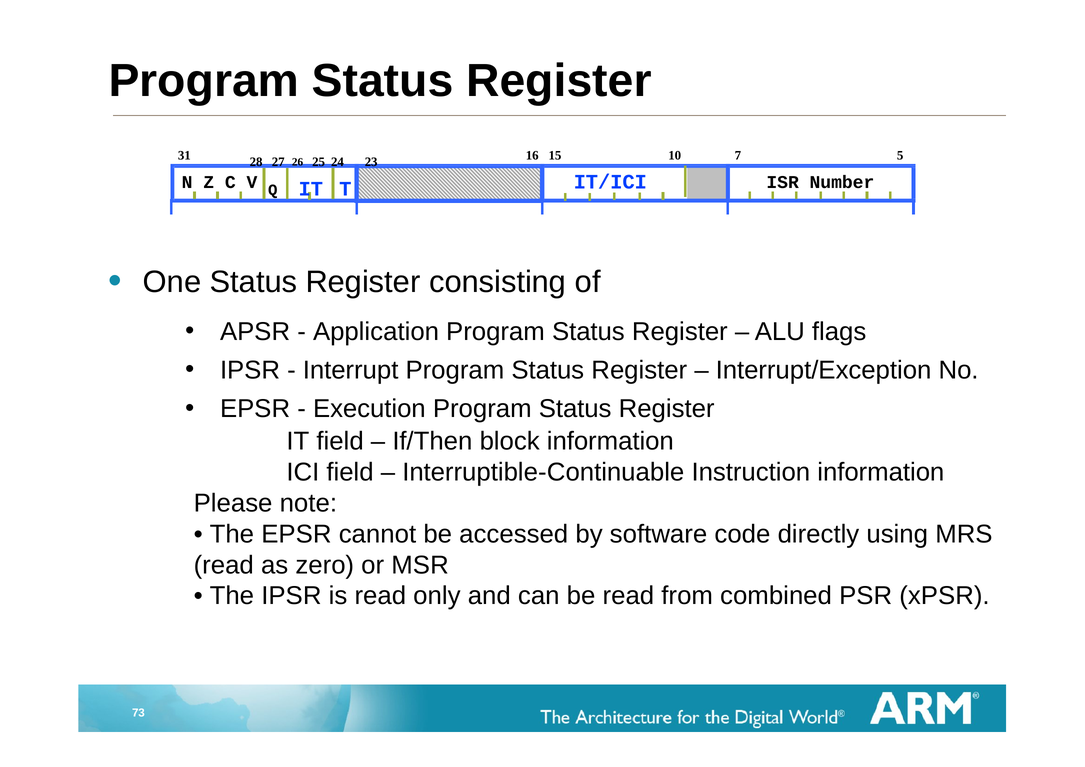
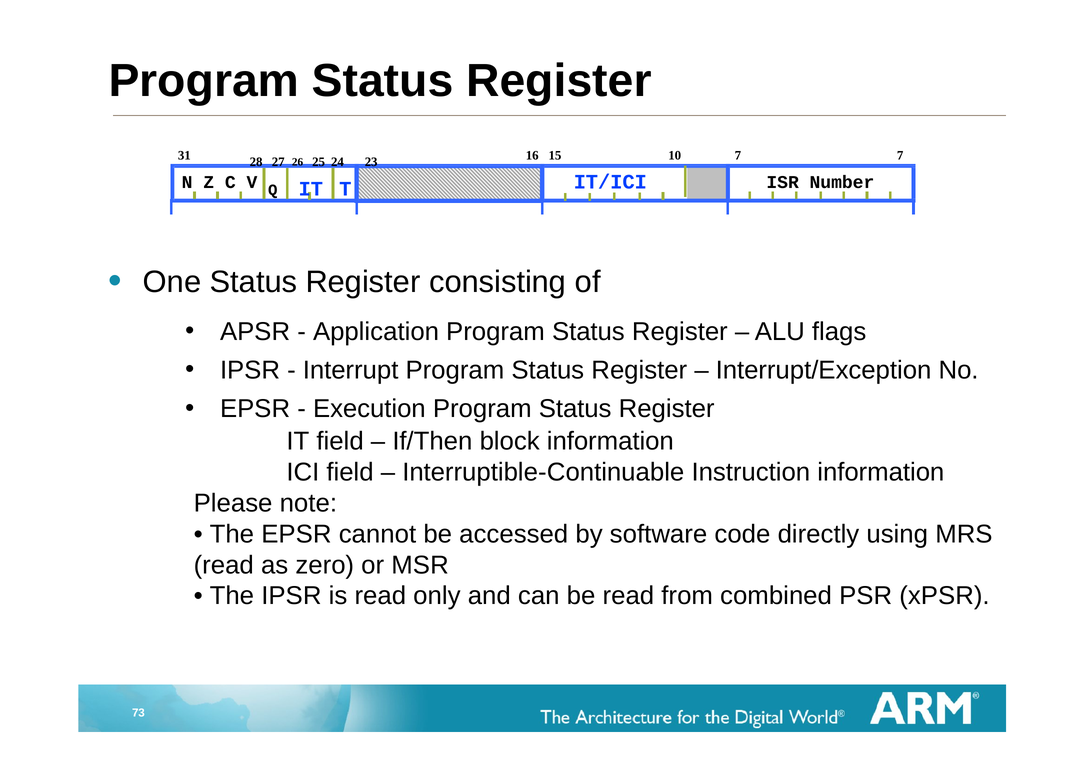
15 5: 5 -> 7 (900, 156)
